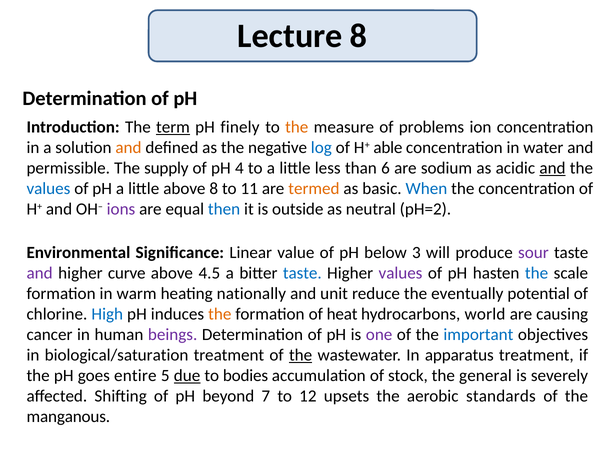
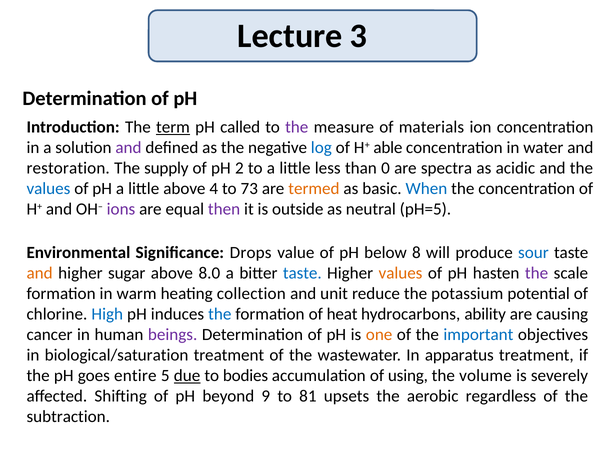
Lecture 8: 8 -> 3 (359, 36)
finely: finely -> called (240, 127)
the colour: orange -> purple (297, 127)
problems: problems -> materials (431, 127)
and colour: orange -> purple (128, 148)
permissible: permissible -> restoration (68, 168)
4: 4 -> 2 (239, 168)
6: 6 -> 0 (386, 168)
sodium: sodium -> spectra (447, 168)
and underline: present -> none (553, 168)
above 8: 8 -> 4 (214, 189)
11: 11 -> 73 (249, 189)
then colour: blue -> purple (224, 209)
pH=2: pH=2 -> pH=5 (425, 209)
Linear: Linear -> Drops (251, 253)
3: 3 -> 8 (416, 253)
sour colour: purple -> blue (533, 253)
and colour: purple -> orange (40, 273)
curve: curve -> sugar (127, 273)
4.5: 4.5 -> 8.0 (209, 273)
values colour: purple -> orange (401, 273)
the colour: blue -> purple (537, 273)
nationally: nationally -> collection (251, 294)
eventually: eventually -> potassium (467, 294)
the colour: orange -> blue (220, 314)
world: world -> ability (485, 314)
one colour: purple -> orange (379, 335)
the underline: present -> none (301, 355)
stock: stock -> using (408, 376)
general: general -> volume (485, 376)
7: 7 -> 9 (266, 396)
12: 12 -> 81 (308, 396)
standards: standards -> regardless (501, 396)
manganous: manganous -> subtraction (68, 417)
